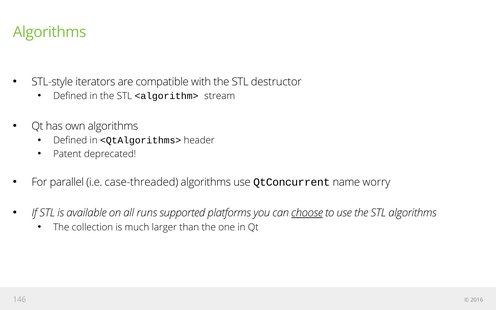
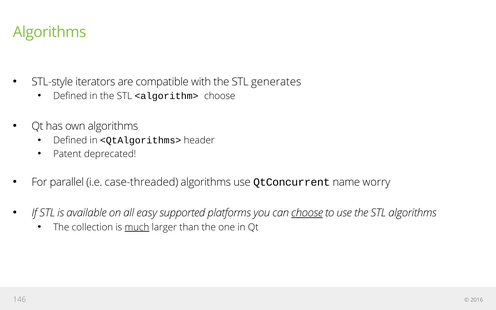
destructor: destructor -> generates (276, 82)
<algorithm> stream: stream -> choose (220, 96)
runs: runs -> easy (147, 213)
much underline: none -> present (137, 227)
